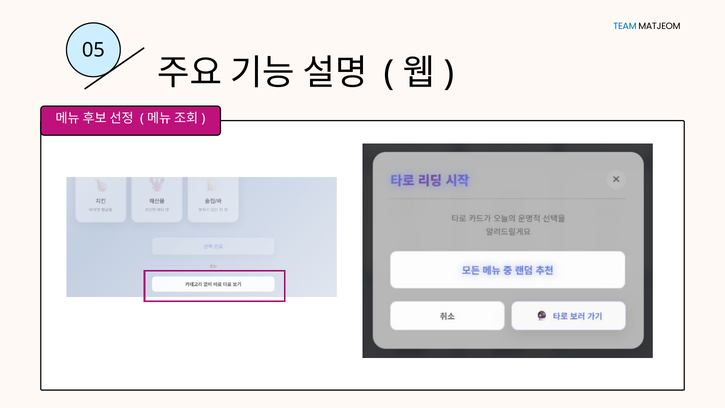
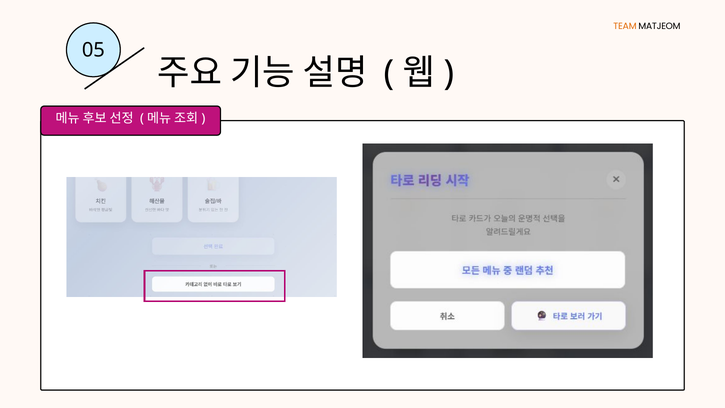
TEAM colour: blue -> orange (625, 26)
